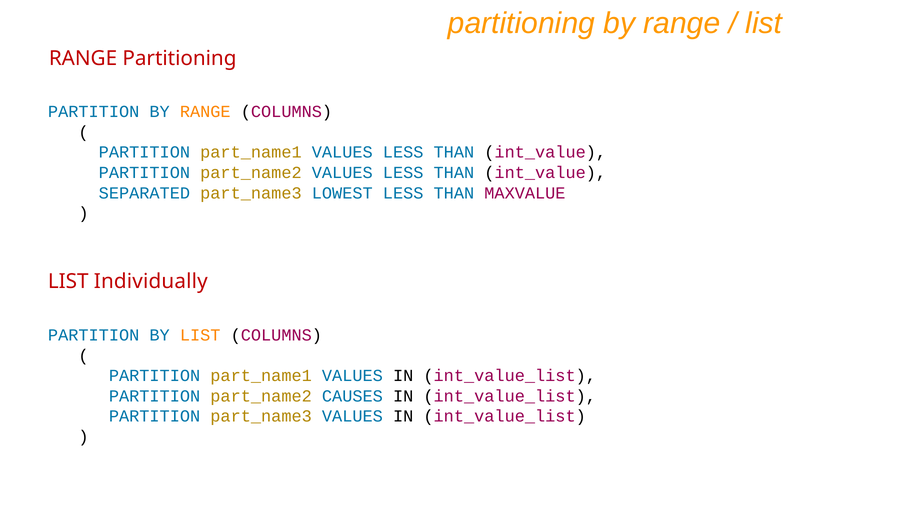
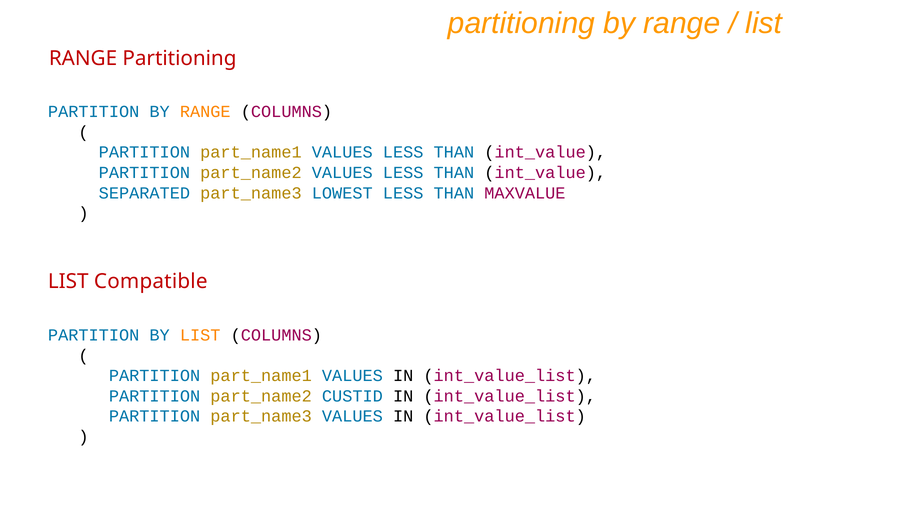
Individually: Individually -> Compatible (151, 282)
CAUSES: CAUSES -> CUSTID (352, 396)
